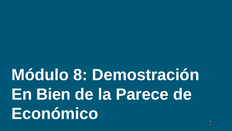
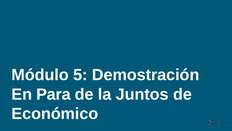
8: 8 -> 5 (80, 75)
Bien: Bien -> Para (53, 94)
Parece: Parece -> Juntos (142, 94)
